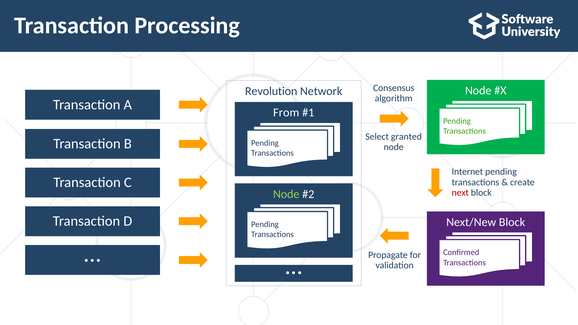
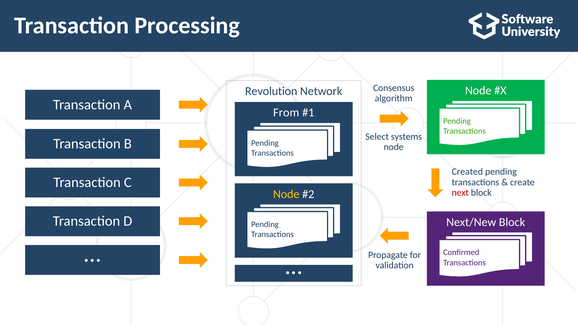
granted: granted -> systems (406, 137)
Internet: Internet -> Created (467, 172)
Node colour: light green -> yellow (286, 194)
